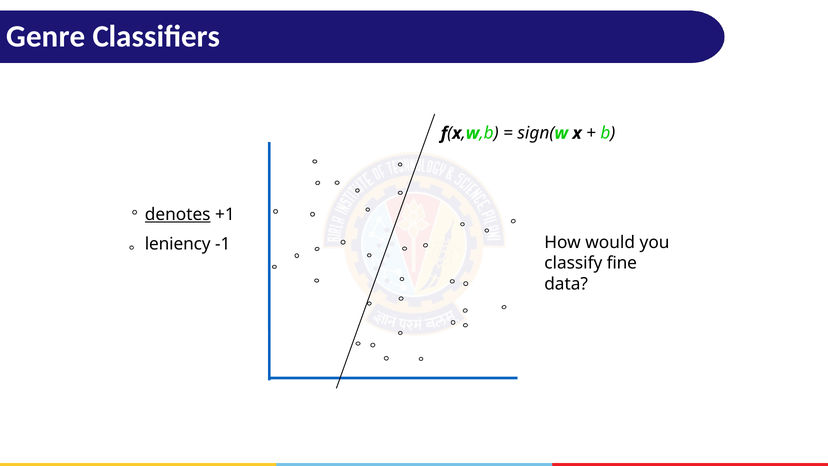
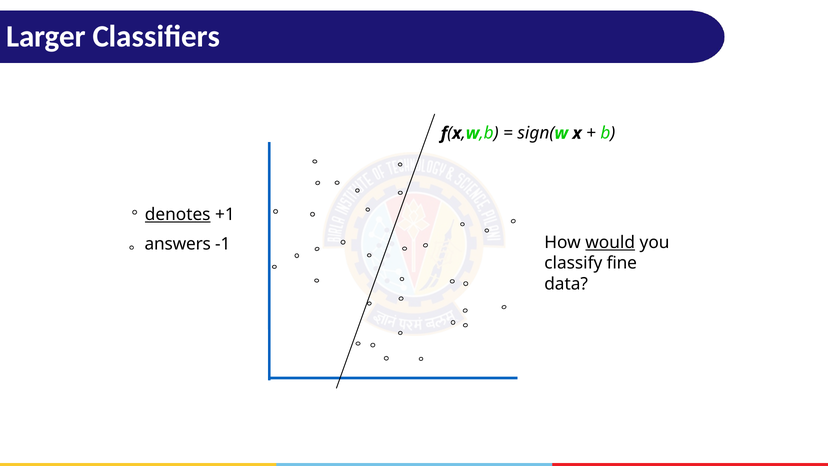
Genre: Genre -> Larger (46, 37)
would underline: none -> present (610, 242)
leniency: leniency -> answers (178, 244)
